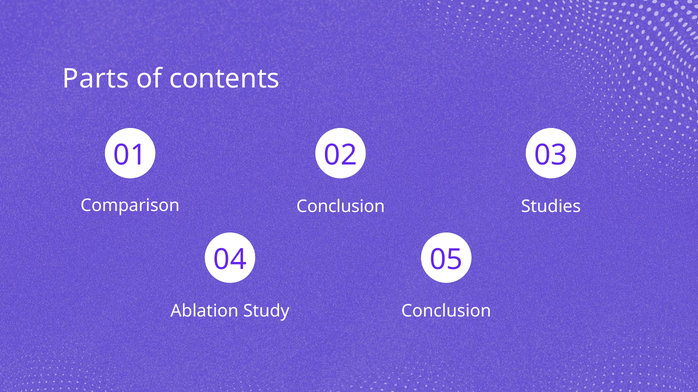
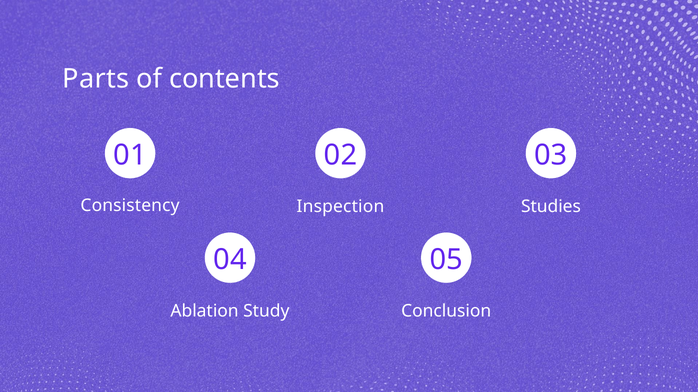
Comparison: Comparison -> Consistency (130, 206)
Conclusion: Conclusion -> Inspection (340, 207)
